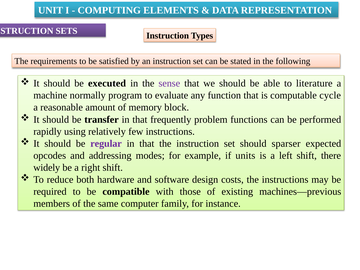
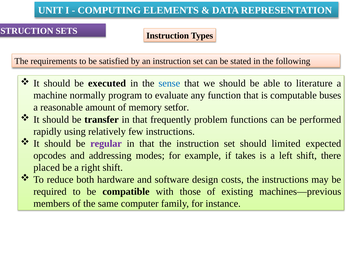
sense colour: purple -> blue (169, 83)
cycle: cycle -> buses (330, 95)
block: block -> setfor (177, 107)
sparser: sparser -> limited (286, 143)
units: units -> takes (245, 155)
widely: widely -> placed (47, 167)
